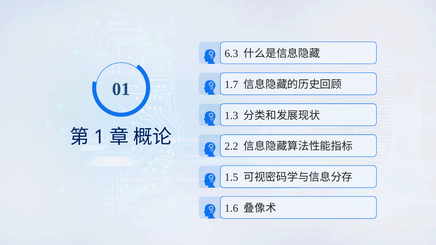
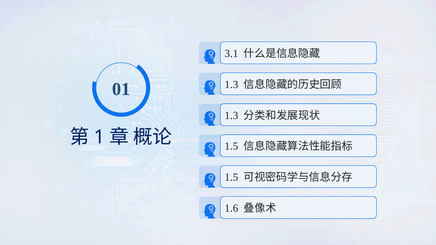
6.3: 6.3 -> 3.1 (231, 54)
1.7: 1.7 -> 1.3 (231, 85)
2.2: 2.2 -> 1.5 (231, 147)
